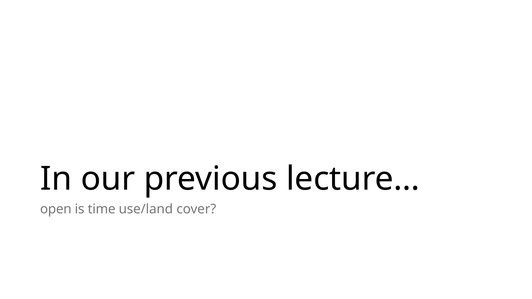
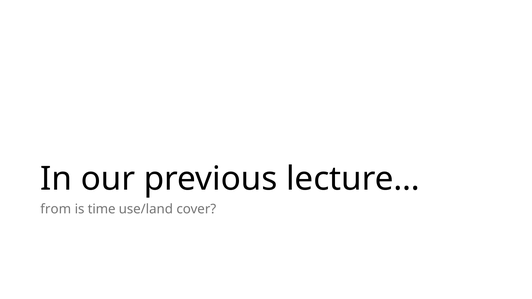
open: open -> from (56, 209)
